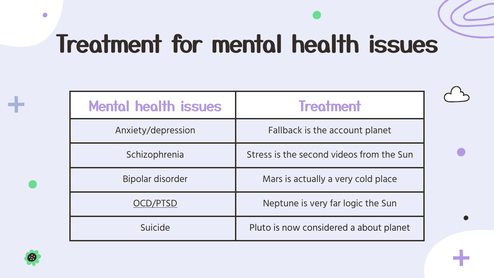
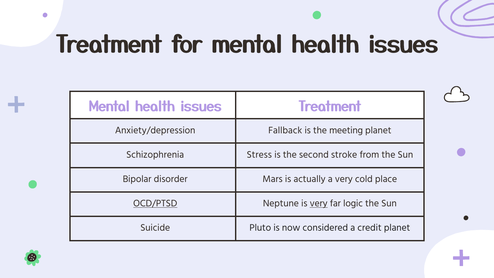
account: account -> meeting (346, 130)
videos: videos -> stroke (344, 155)
very underline: none -> present (319, 203)
about: about -> credit (370, 228)
